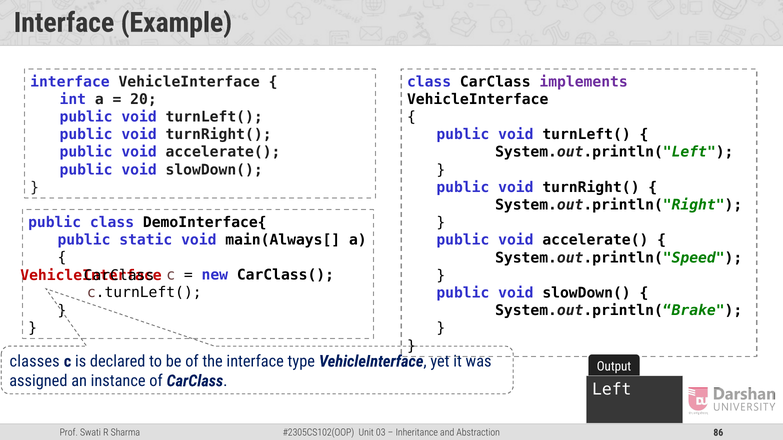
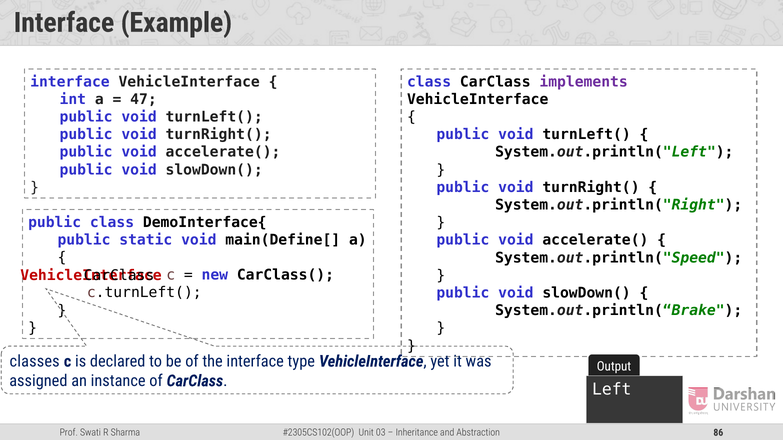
20: 20 -> 47 (143, 99)
main(Always[: main(Always[ -> main(Define[ (283, 240)
